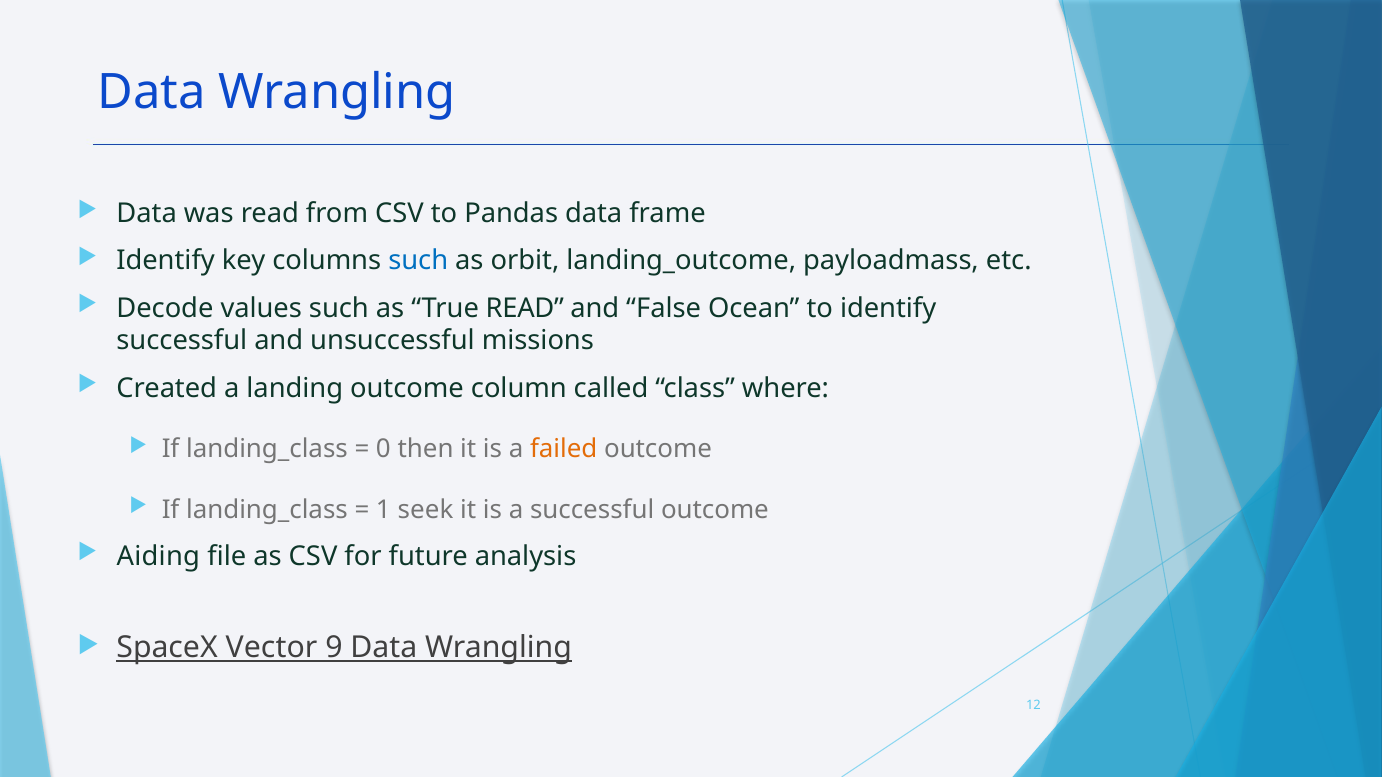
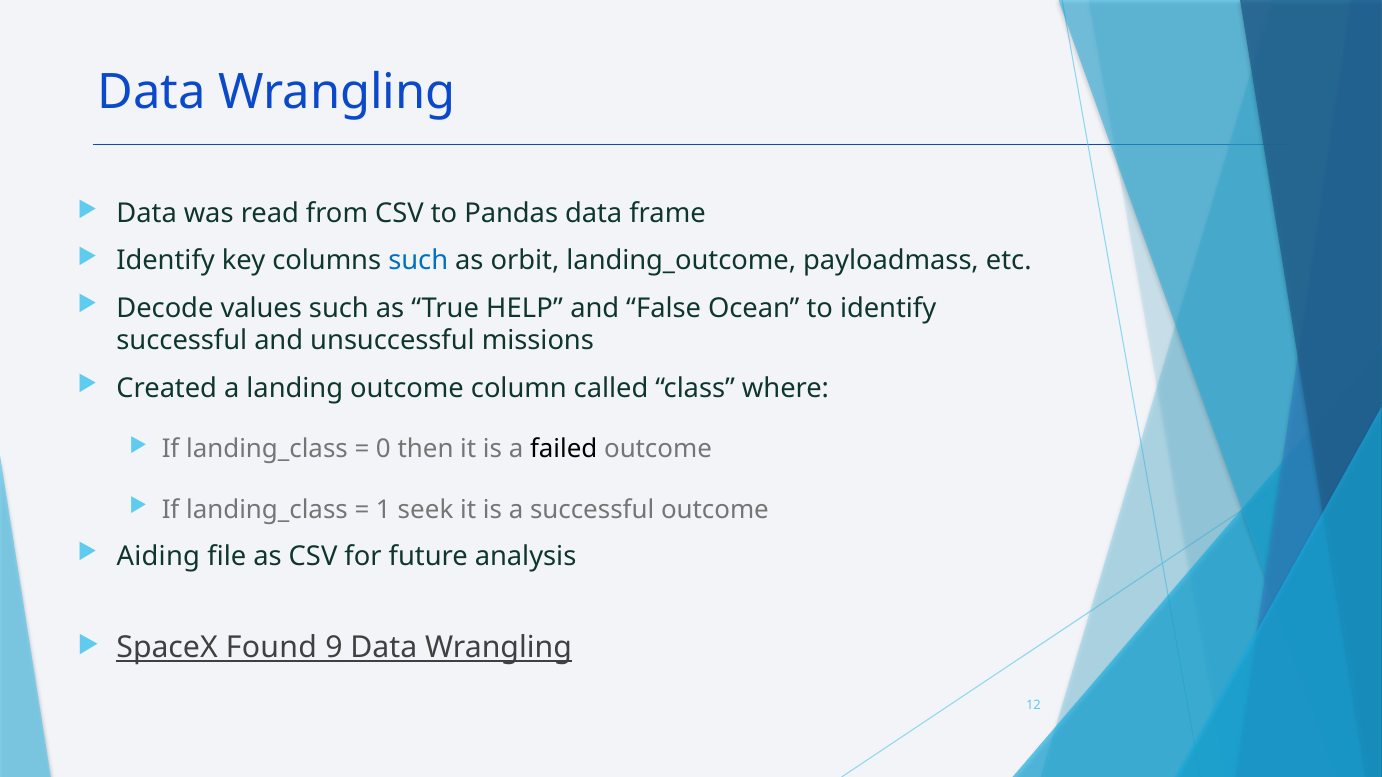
True READ: READ -> HELP (525, 308)
failed colour: orange -> black (564, 450)
Vector: Vector -> Found (271, 648)
